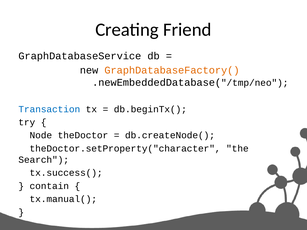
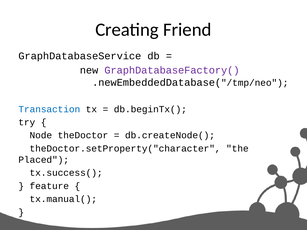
GraphDatabaseFactory( colour: orange -> purple (172, 70)
Search: Search -> Placed (44, 160)
contain: contain -> feature (49, 186)
